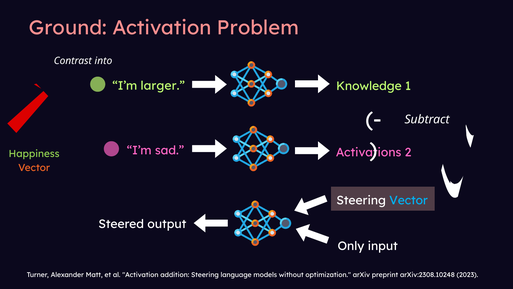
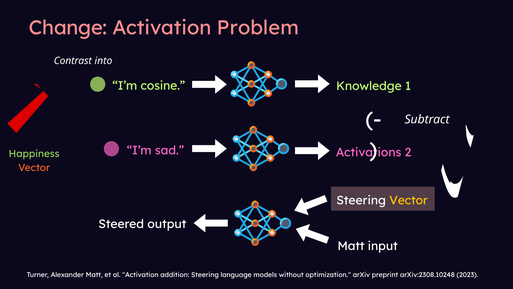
Ground: Ground -> Change (68, 28)
larger: larger -> cosine (163, 86)
Vector colour: light blue -> yellow (409, 200)
Only: Only -> Matt (351, 246)
